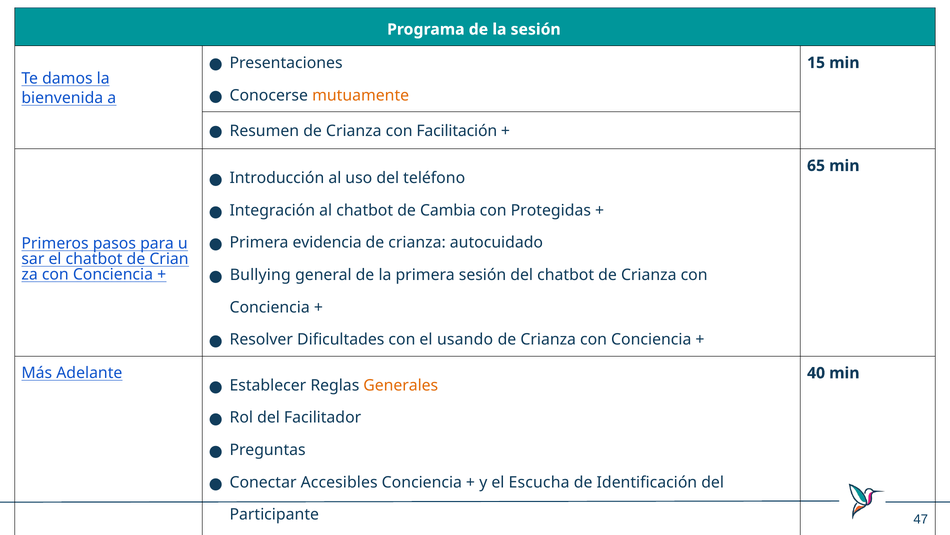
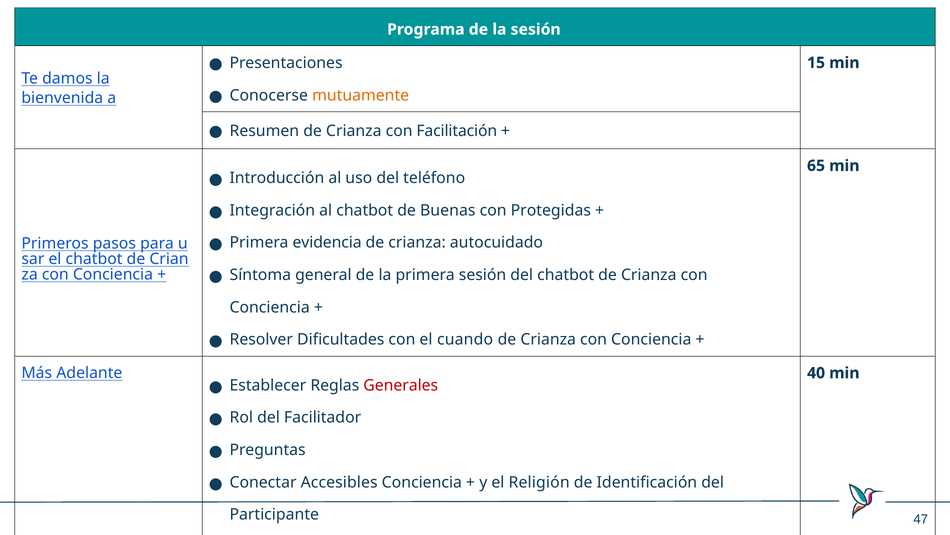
Cambia: Cambia -> Buenas (448, 210)
Bullying: Bullying -> Síntoma (260, 275)
usando: usando -> cuando (465, 339)
Generales colour: orange -> red (401, 385)
Escucha: Escucha -> Religión (539, 482)
